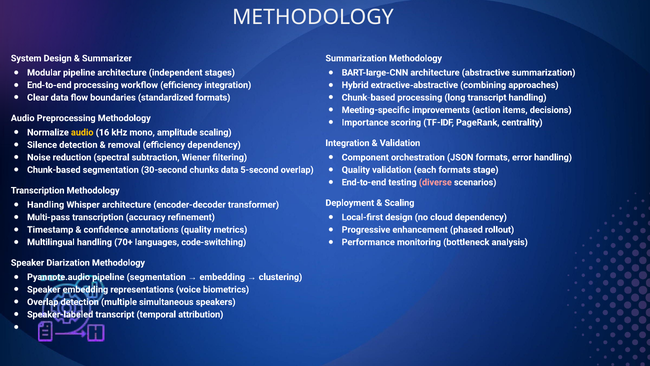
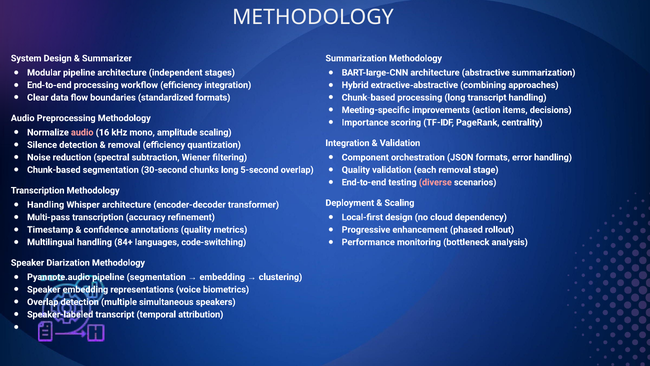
audio colour: yellow -> pink (82, 132)
eﬃciency dependency: dependency -> quantization (214, 145)
chunks data: data -> long (230, 170)
each formats: formats -> removal (455, 170)
70+: 70+ -> 84+ (123, 242)
